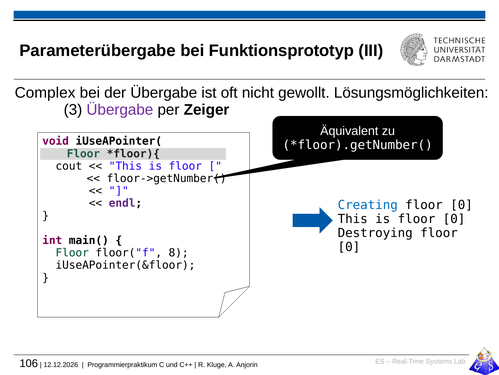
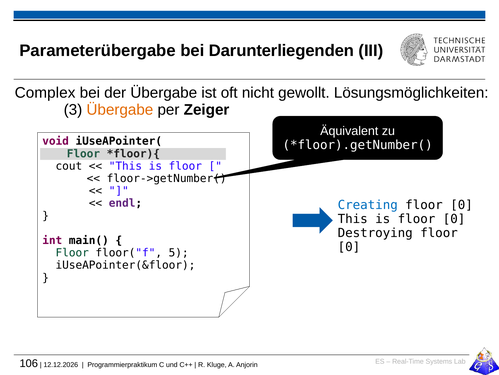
Funktionsprototyp: Funktionsprototyp -> Darunterliegenden (281, 51)
Übergabe colour: purple -> orange (120, 109)
8: 8 -> 5 (179, 252)
